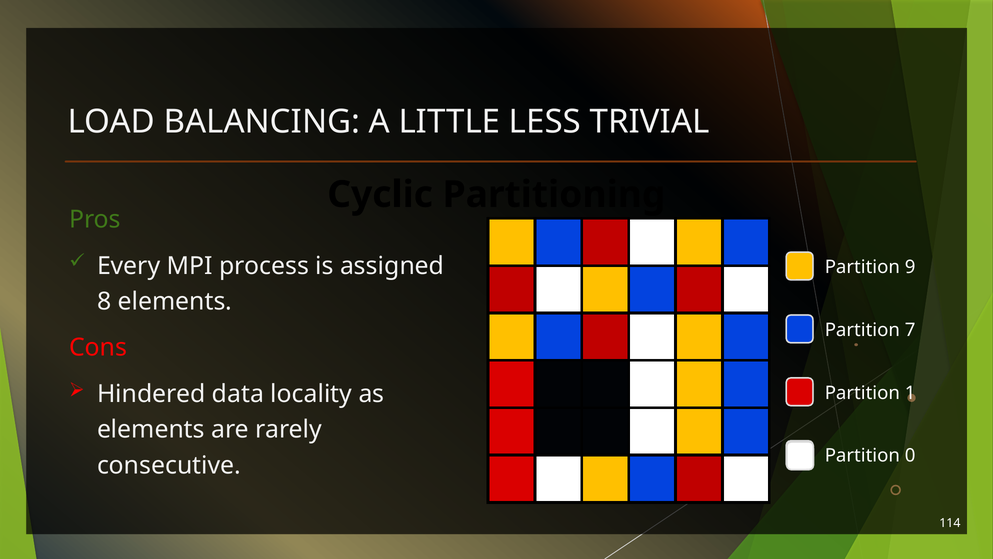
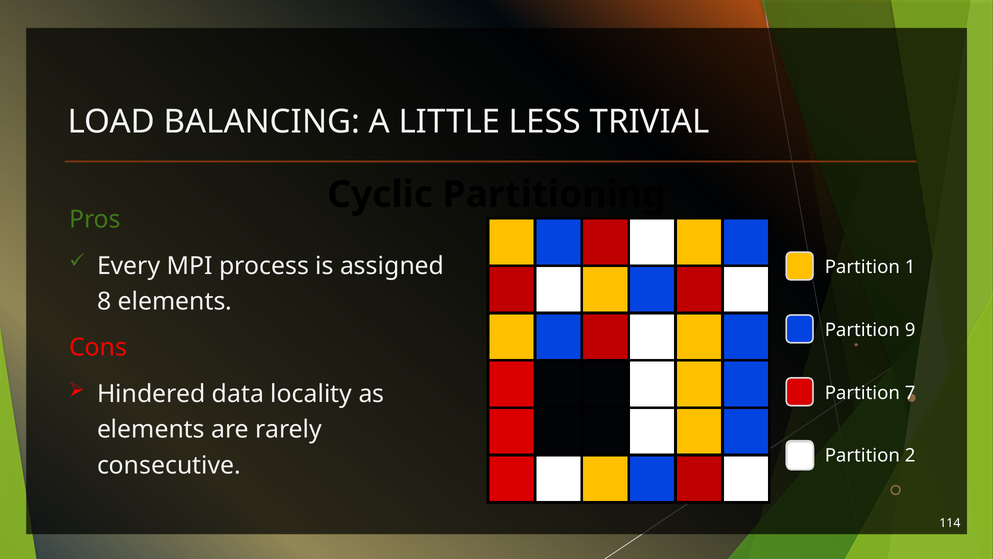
9: 9 -> 1 (910, 267)
7: 7 -> 9 (910, 330)
1: 1 -> 7 (910, 393)
0: 0 -> 2 (910, 455)
